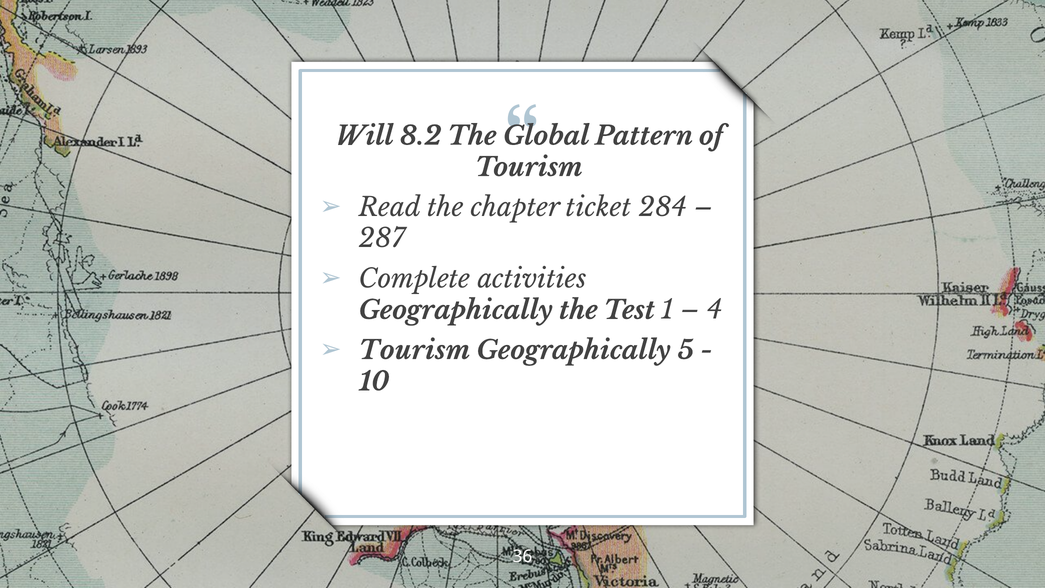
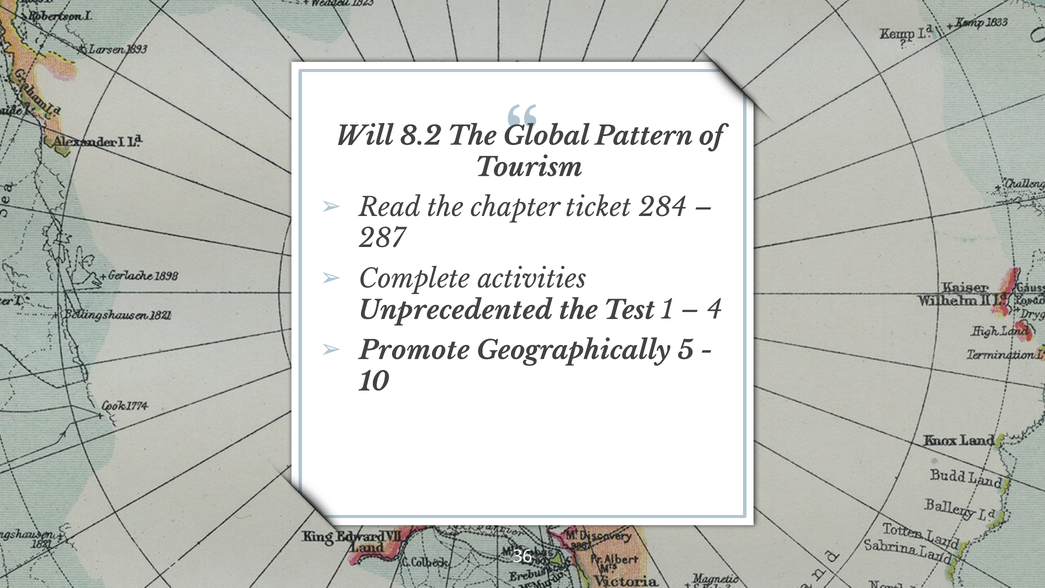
Geographically: Geographically -> Unprecedented (456, 310)
Tourism: Tourism -> Promote (415, 350)
